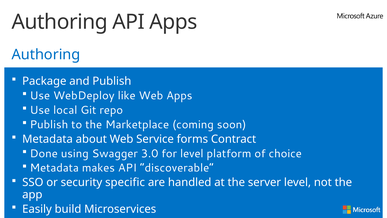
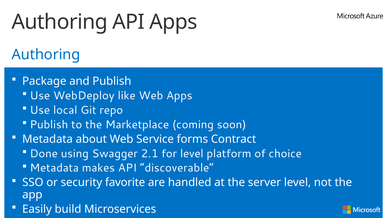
3.0: 3.0 -> 2.1 (150, 153)
specific: specific -> favorite (125, 182)
